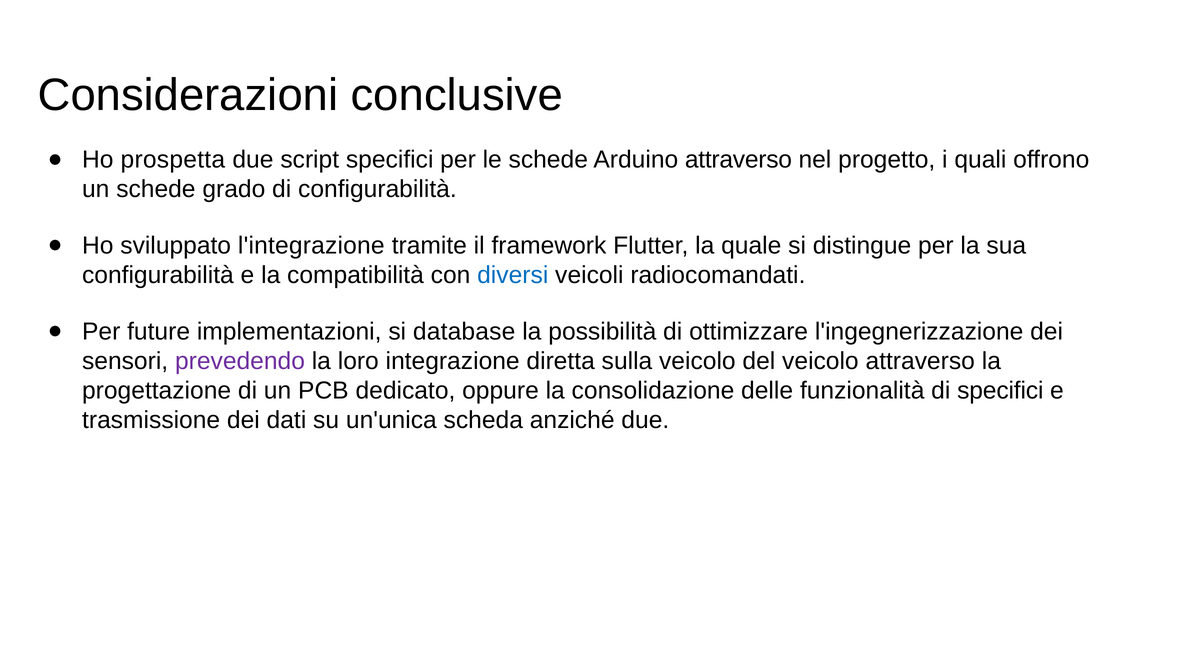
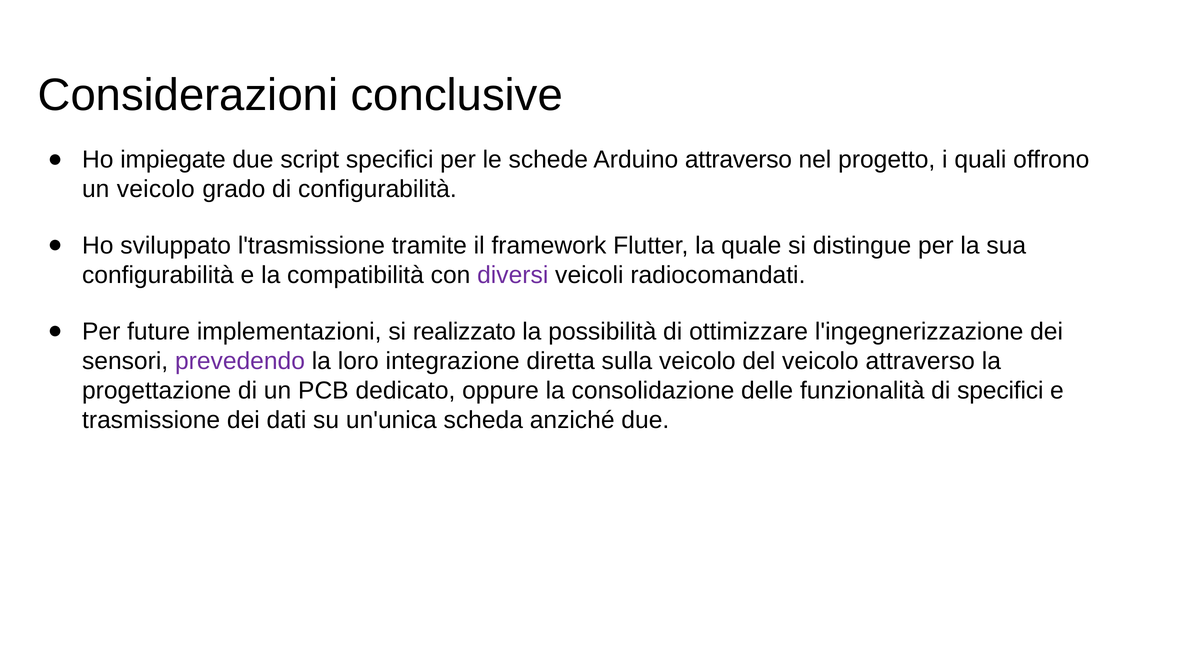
prospetta: prospetta -> impiegate (173, 160)
un schede: schede -> veicolo (156, 189)
l'integrazione: l'integrazione -> l'trasmissione (311, 246)
diversi colour: blue -> purple (513, 275)
database: database -> realizzato (464, 332)
